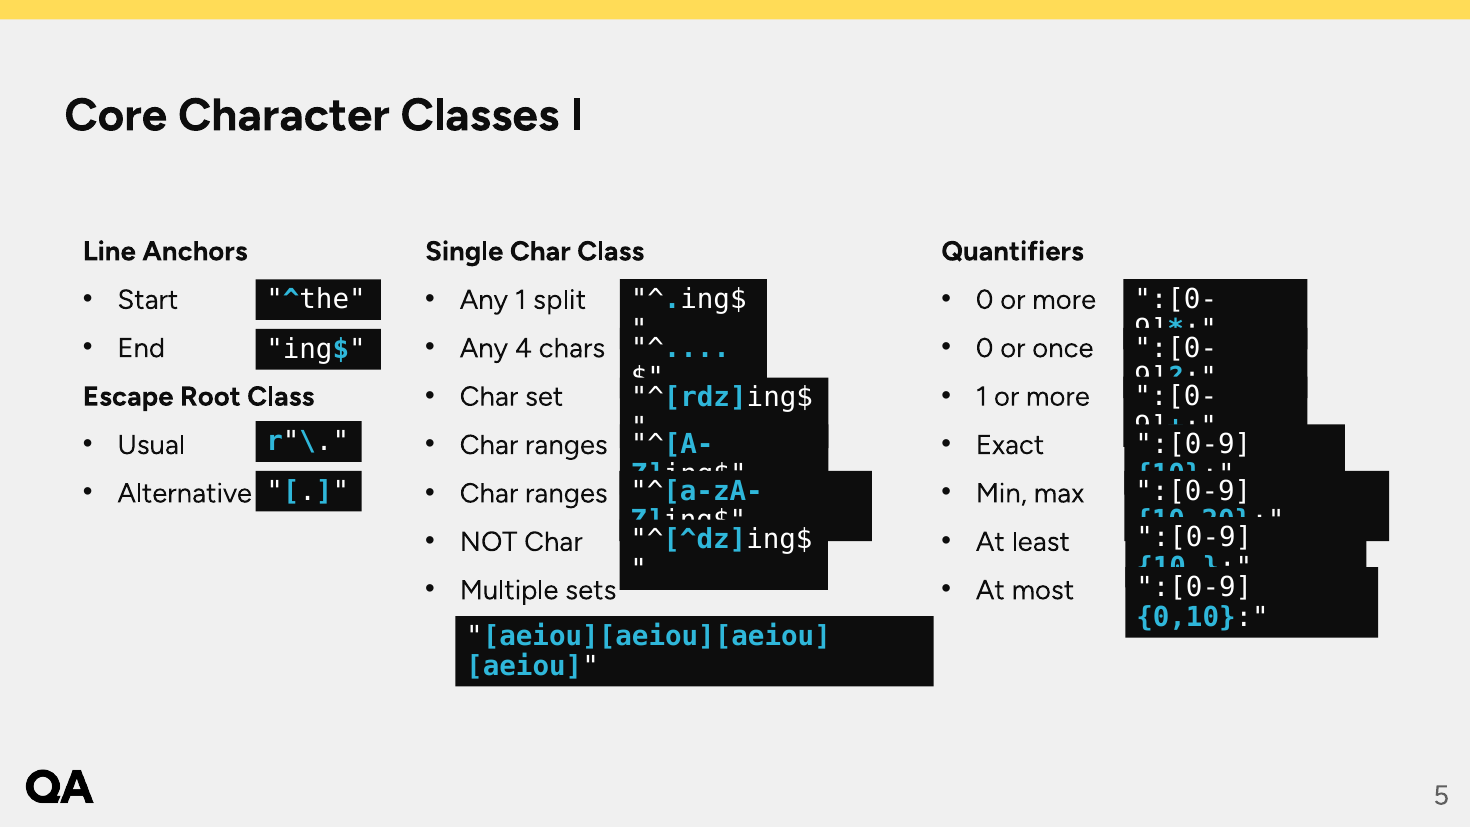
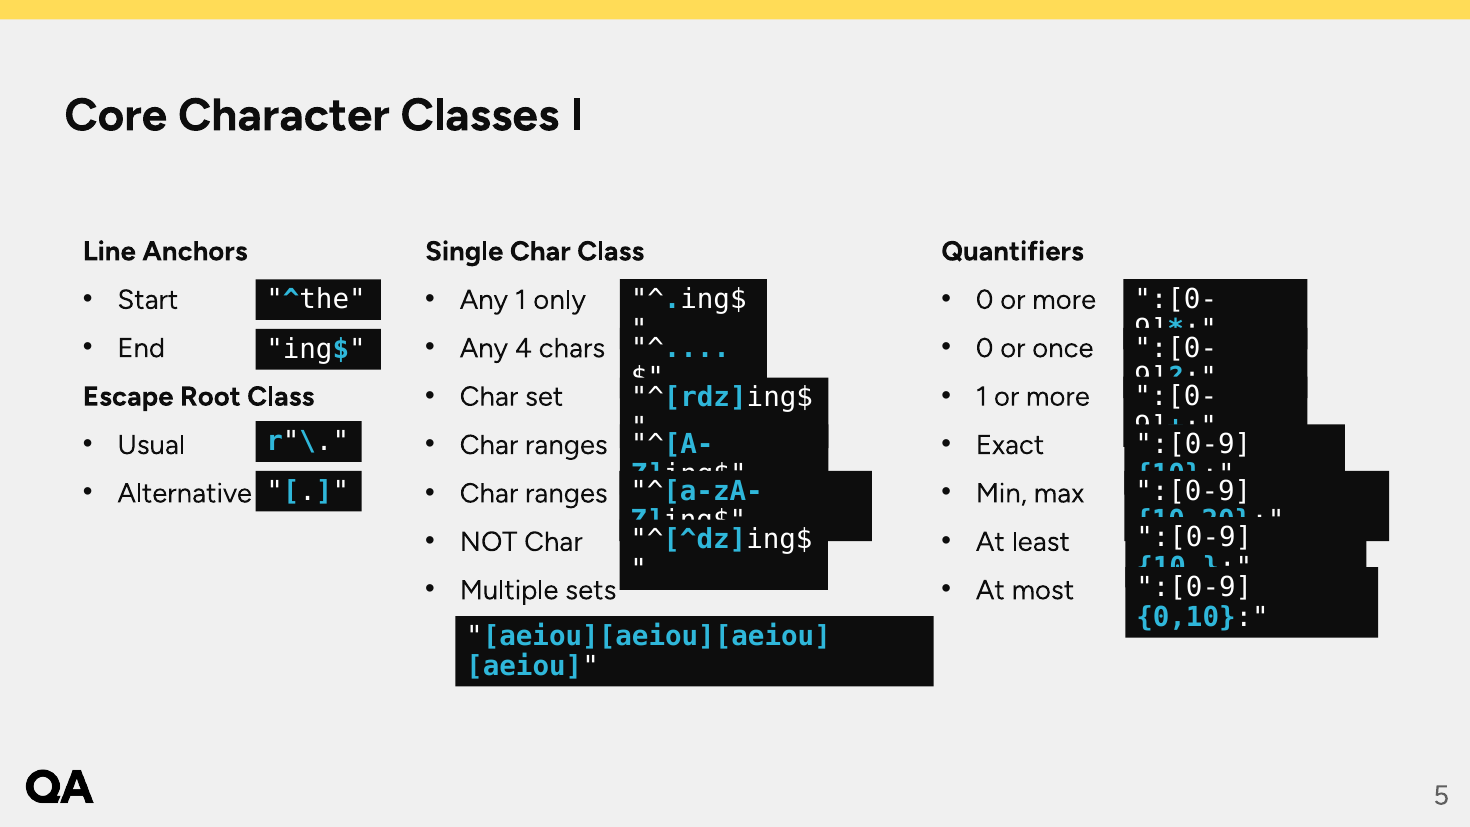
split: split -> only (560, 300)
